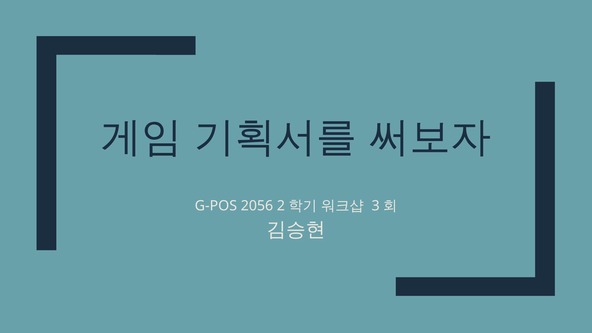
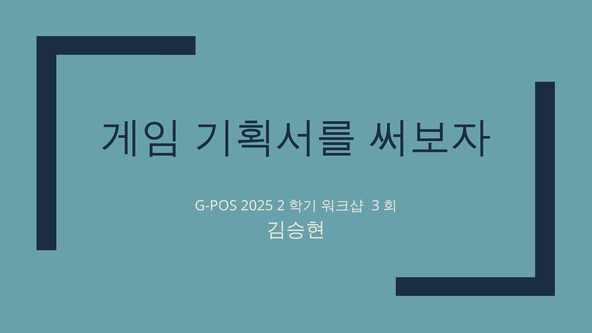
2056: 2056 -> 2025 (257, 206)
